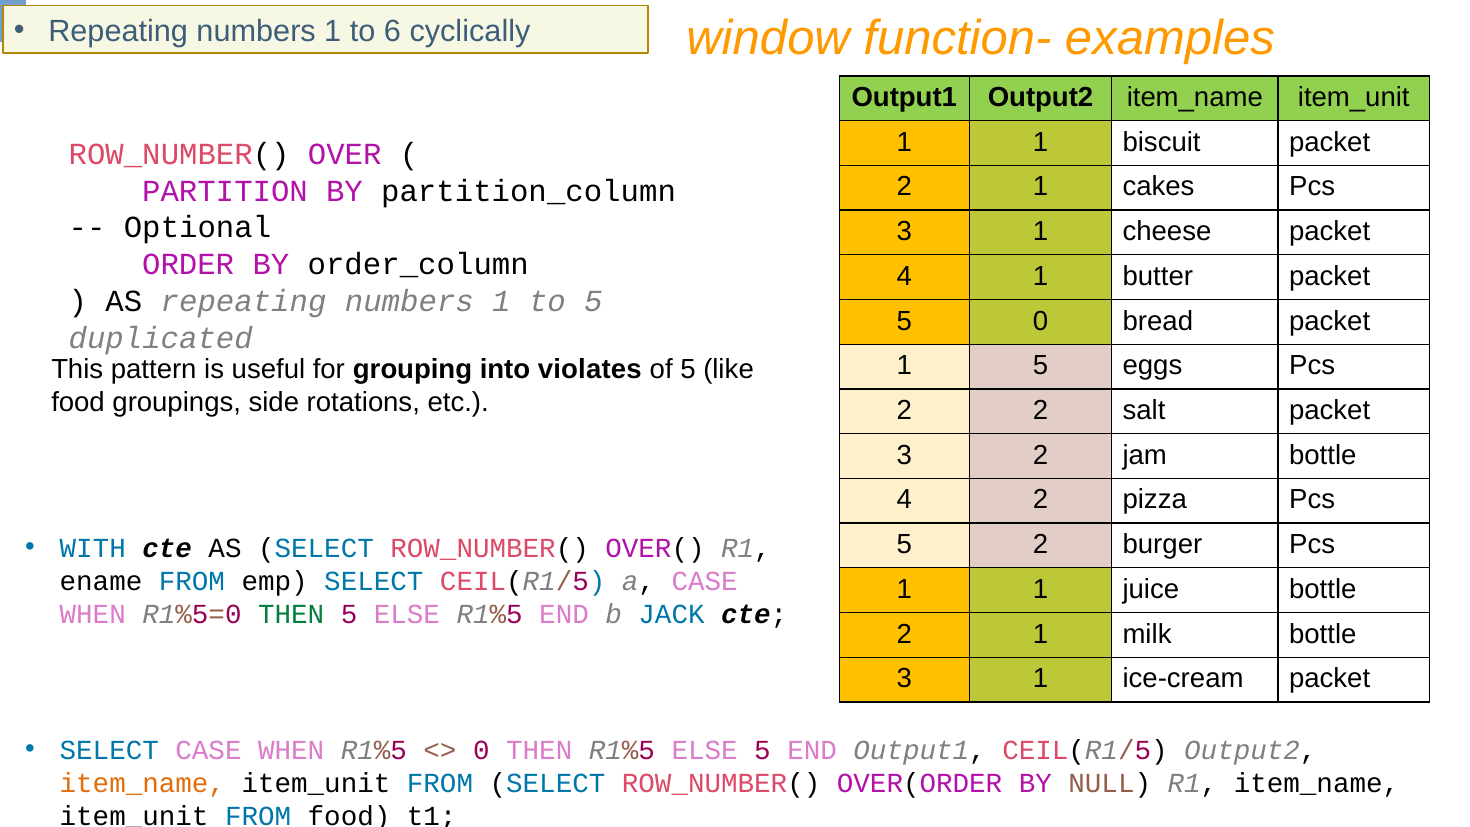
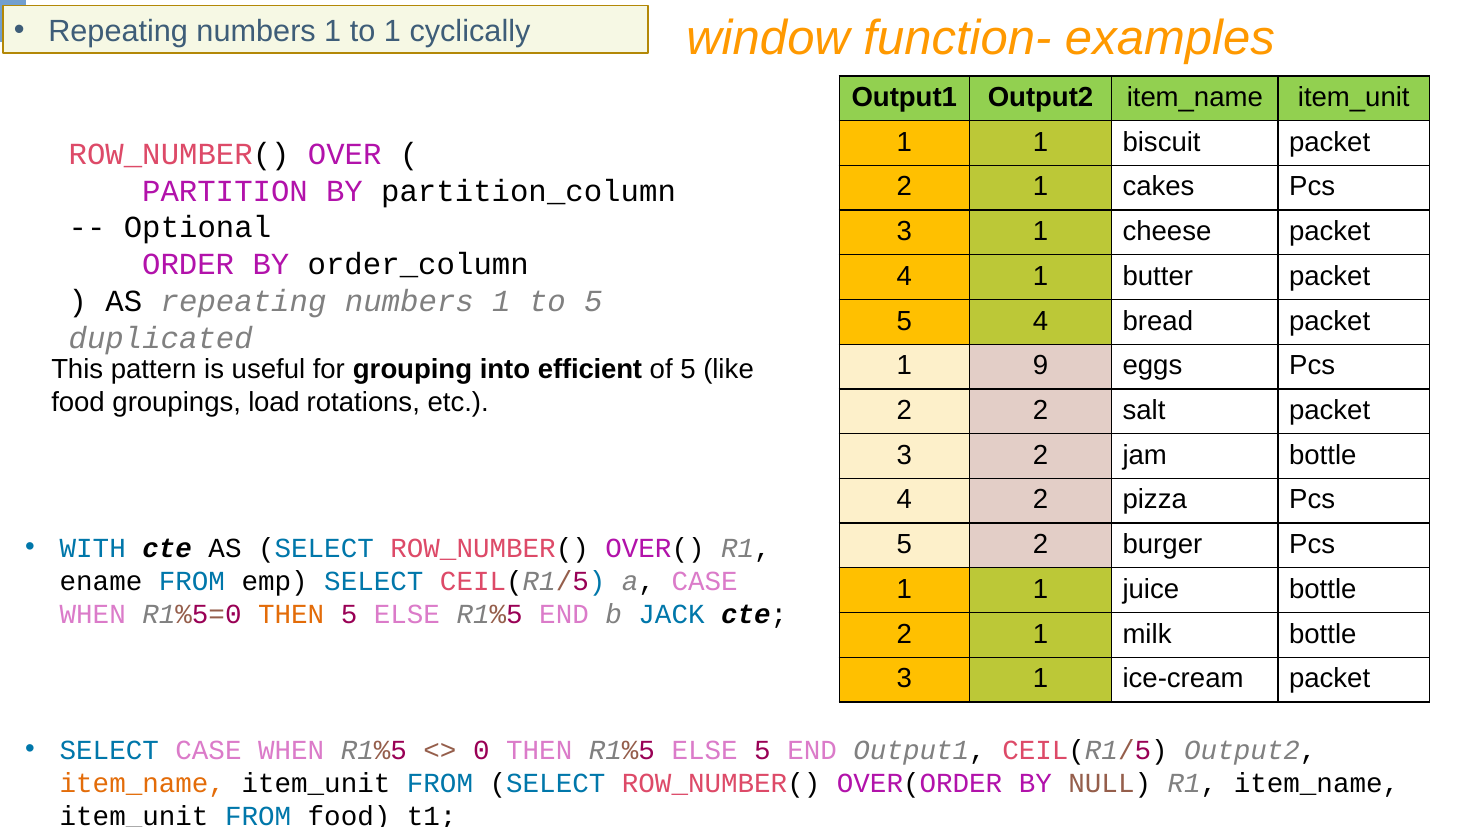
to 6: 6 -> 1 (392, 31)
5 0: 0 -> 4 (1041, 321)
1 5: 5 -> 9 (1041, 366)
violates: violates -> efficient (590, 370)
side: side -> load (274, 403)
THEN colour: green -> orange (291, 614)
